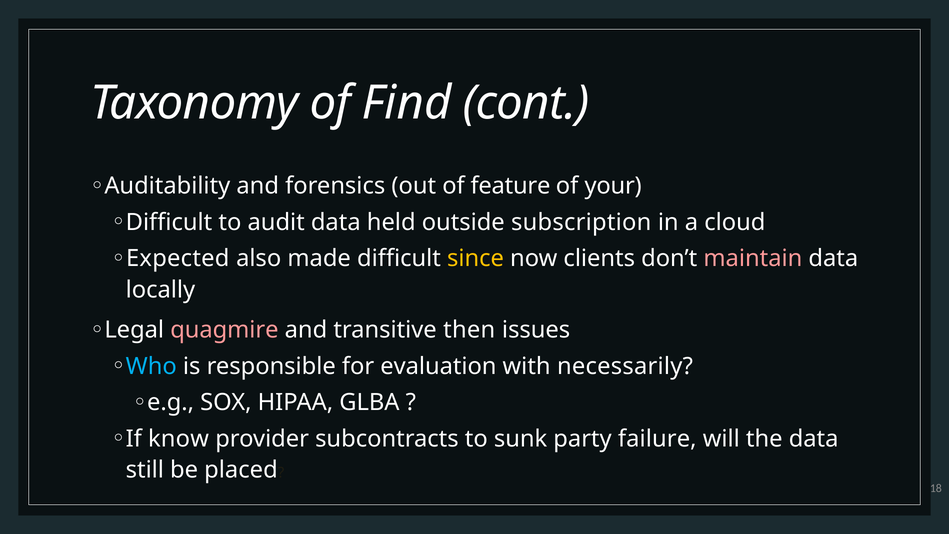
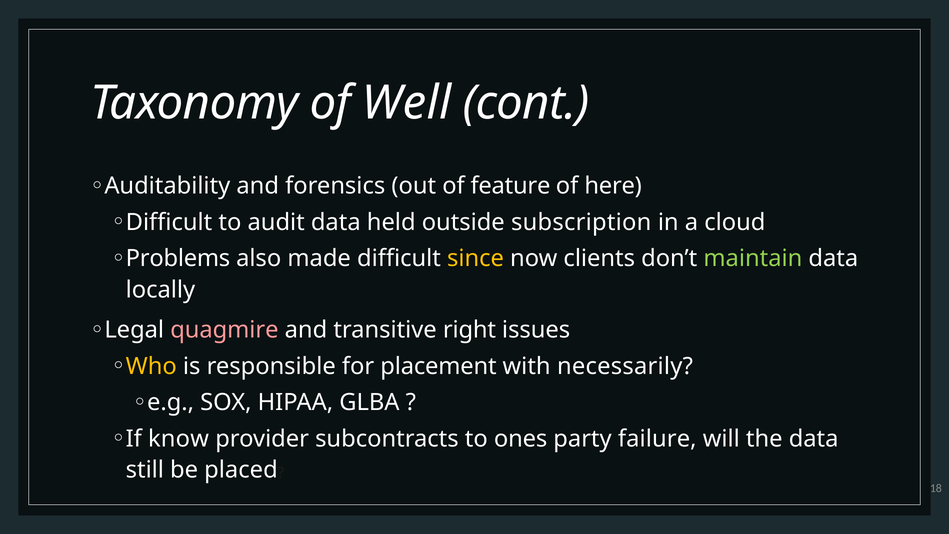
Find: Find -> Well (406, 103)
your: your -> here (613, 186)
Expected: Expected -> Problems (178, 258)
maintain colour: pink -> light green (753, 258)
then: then -> right (469, 330)
Who colour: light blue -> yellow (151, 366)
evaluation: evaluation -> placement (439, 366)
sunk: sunk -> ones (521, 439)
